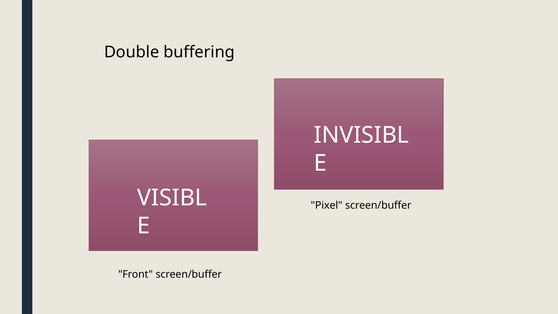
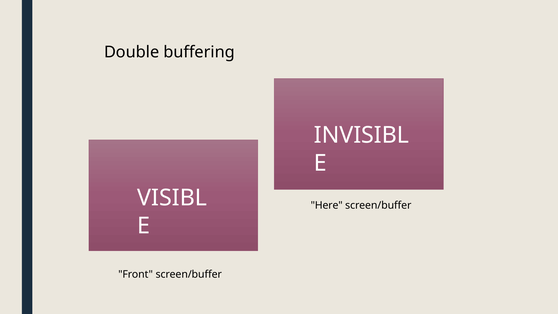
Pixel: Pixel -> Here (327, 205)
